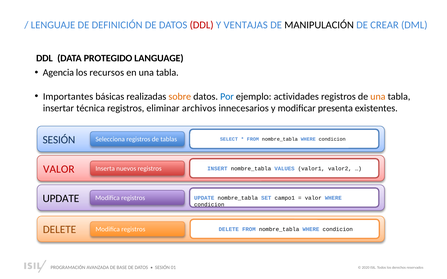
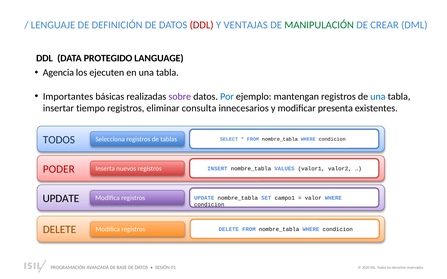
MANIPULACIÓN colour: black -> green (319, 25)
recursos: recursos -> ejecuten (107, 73)
sobre colour: orange -> purple (180, 97)
actividades: actividades -> mantengan (296, 97)
una colour: orange -> blue (378, 97)
técnica: técnica -> tiempo (91, 108)
archivos: archivos -> consulta (199, 108)
SESIÓN: SESIÓN -> TODOS (59, 140)
VALOR: VALOR -> PODER (59, 169)
